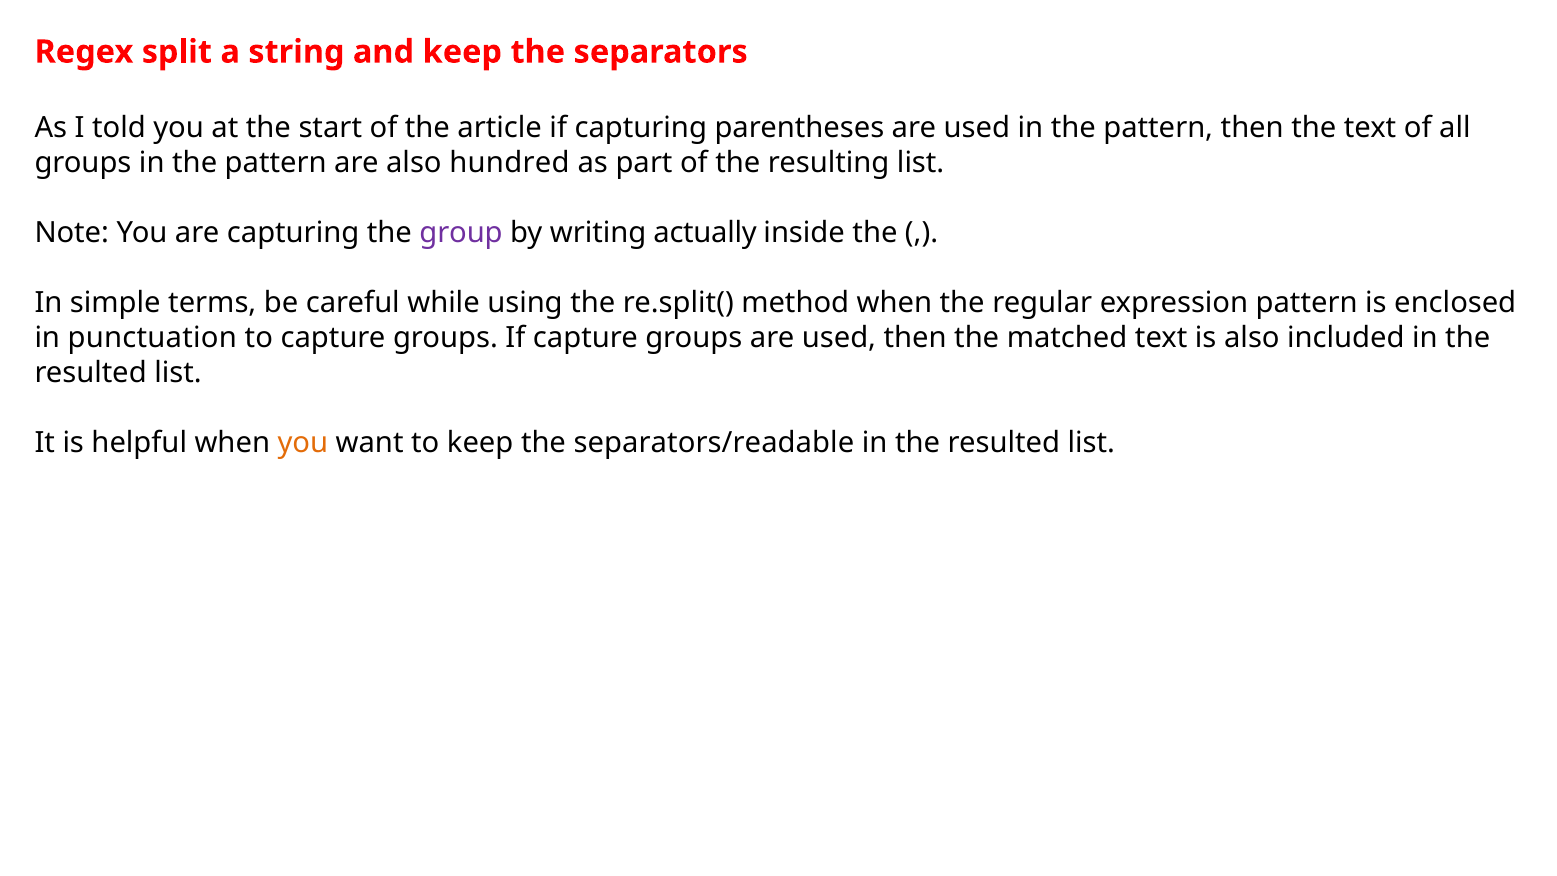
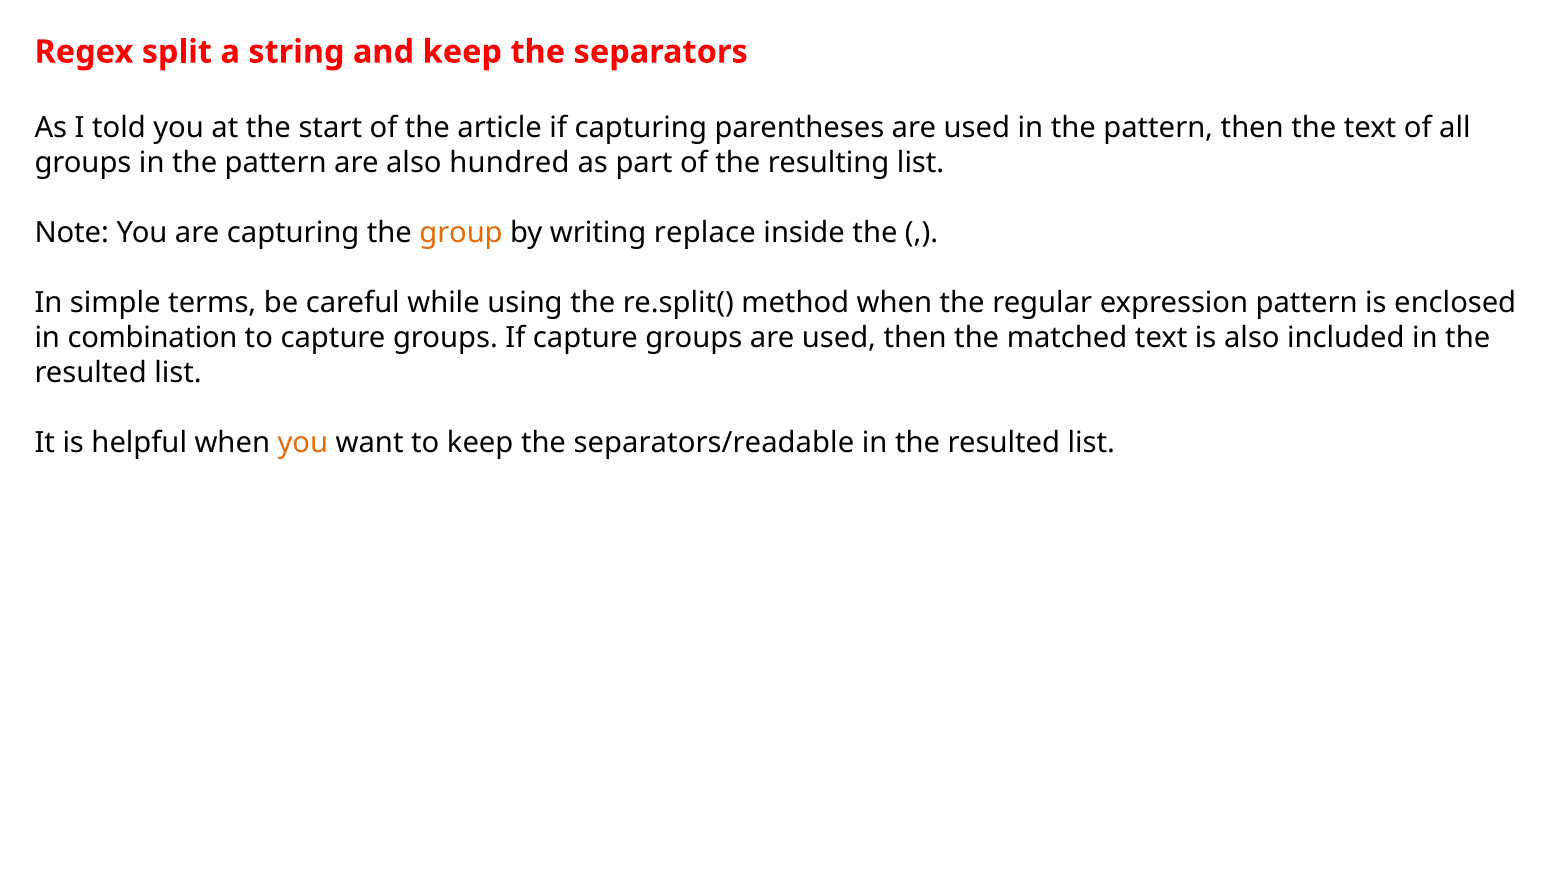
group colour: purple -> orange (461, 233)
actually: actually -> replace (705, 233)
punctuation: punctuation -> combination (153, 338)
